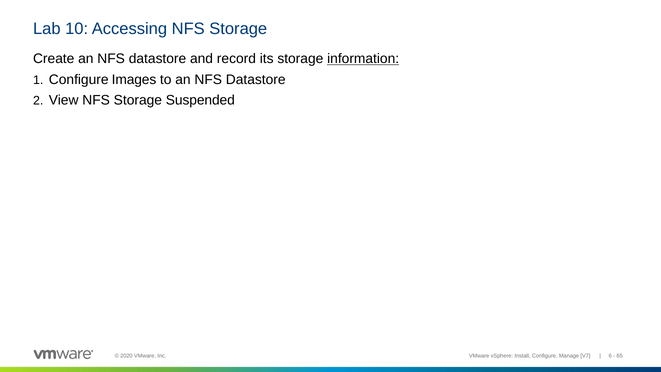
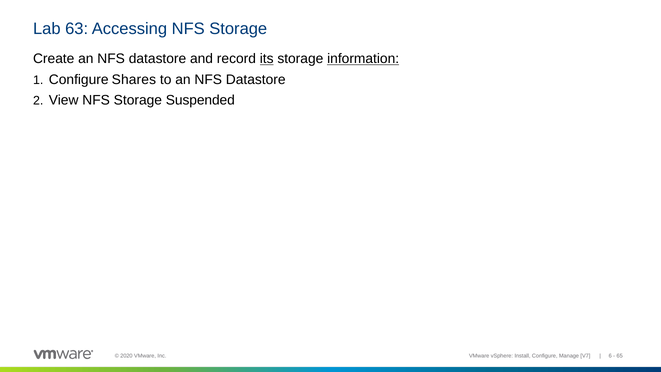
10: 10 -> 63 (77, 29)
its underline: none -> present (267, 59)
Images: Images -> Shares (134, 79)
